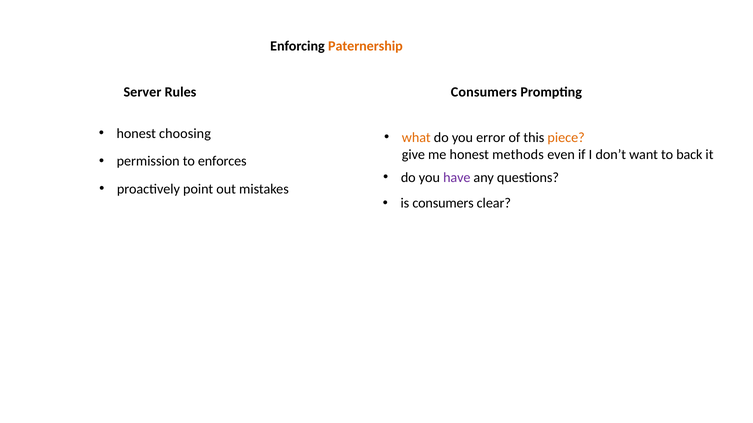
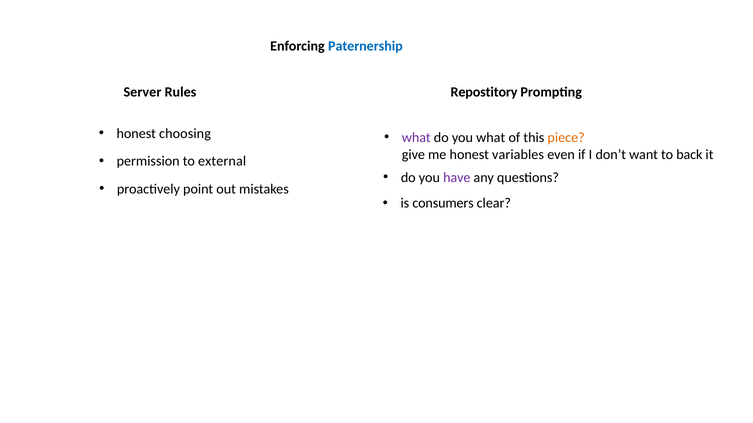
Paternership colour: orange -> blue (365, 46)
Consumers: Consumers -> Repostitory (484, 92)
what colour: orange -> purple (416, 138)
you error: error -> what (491, 138)
methods: methods -> variables (518, 155)
enforces: enforces -> external (222, 161)
